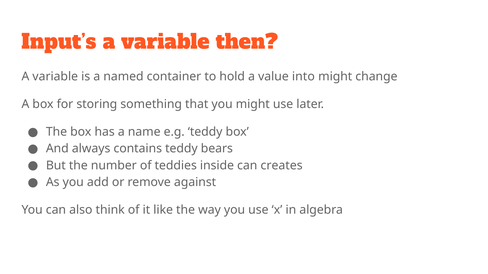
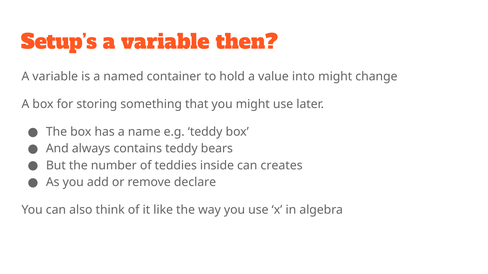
Input’s: Input’s -> Setup’s (59, 42)
against: against -> declare (195, 183)
